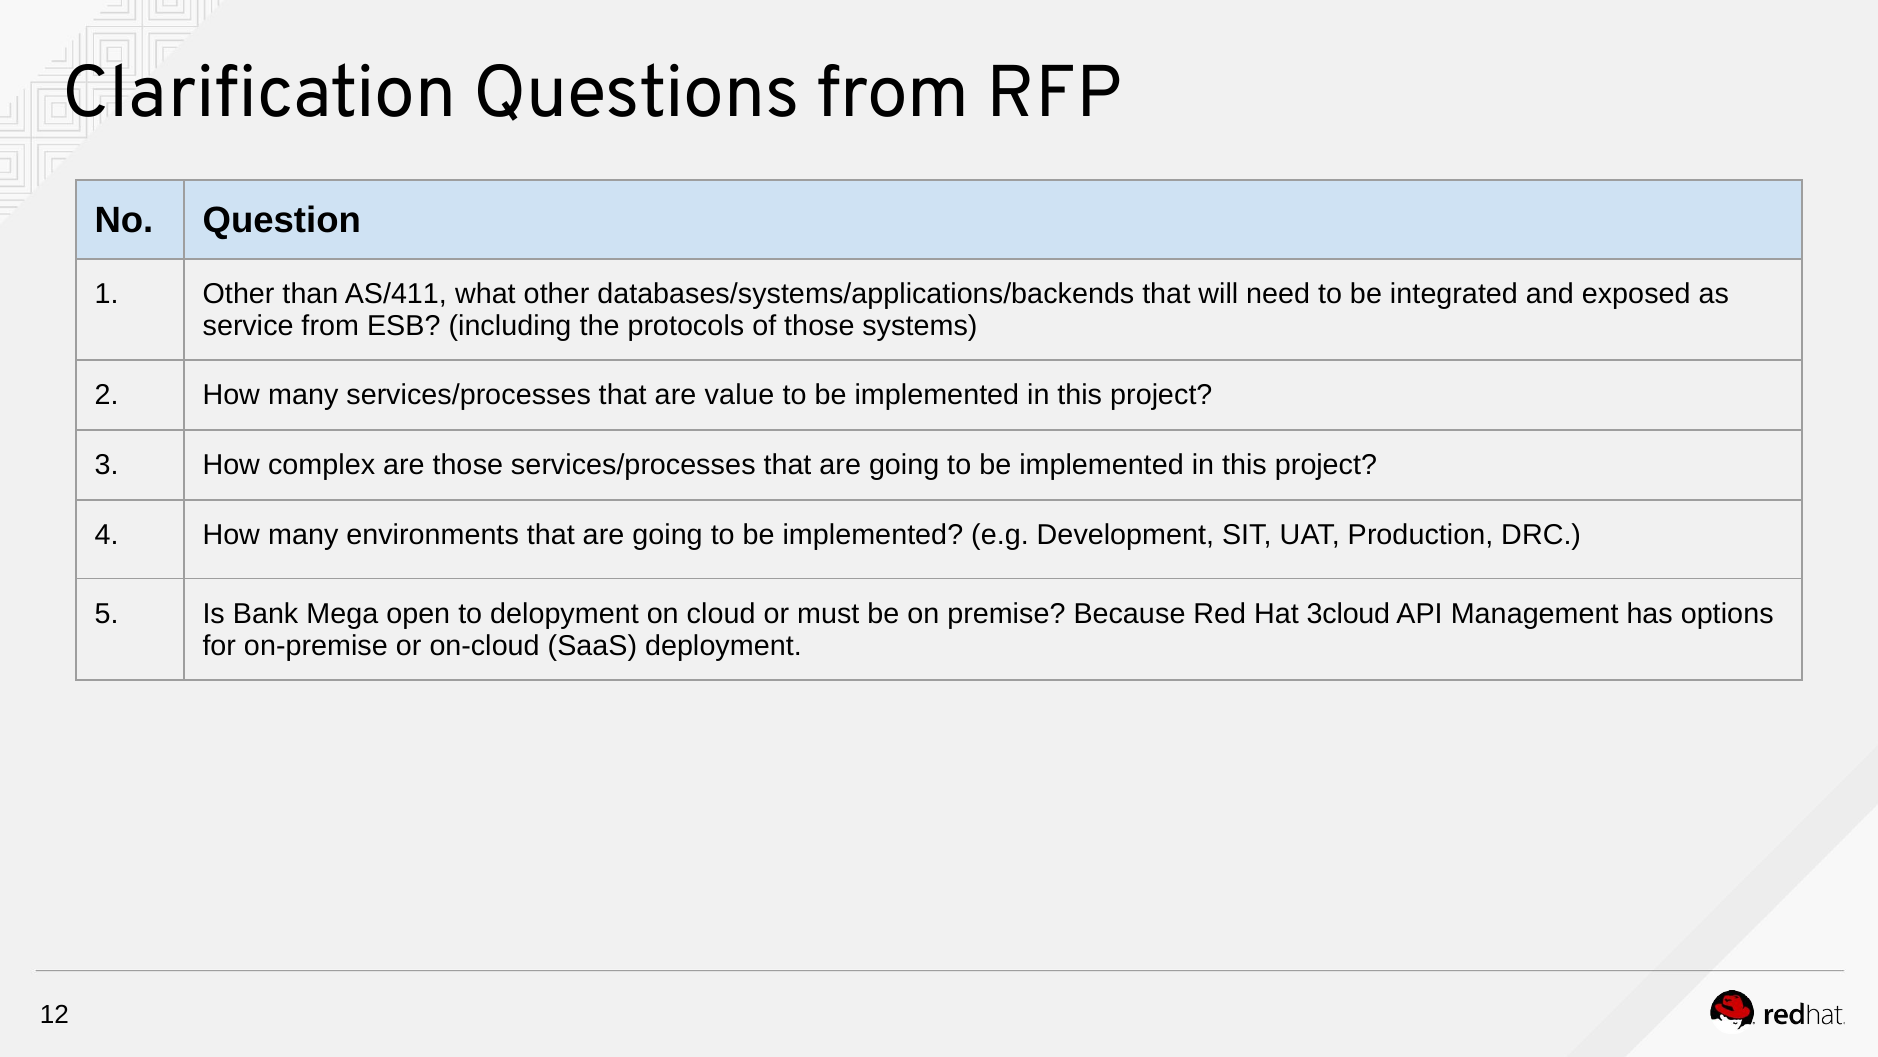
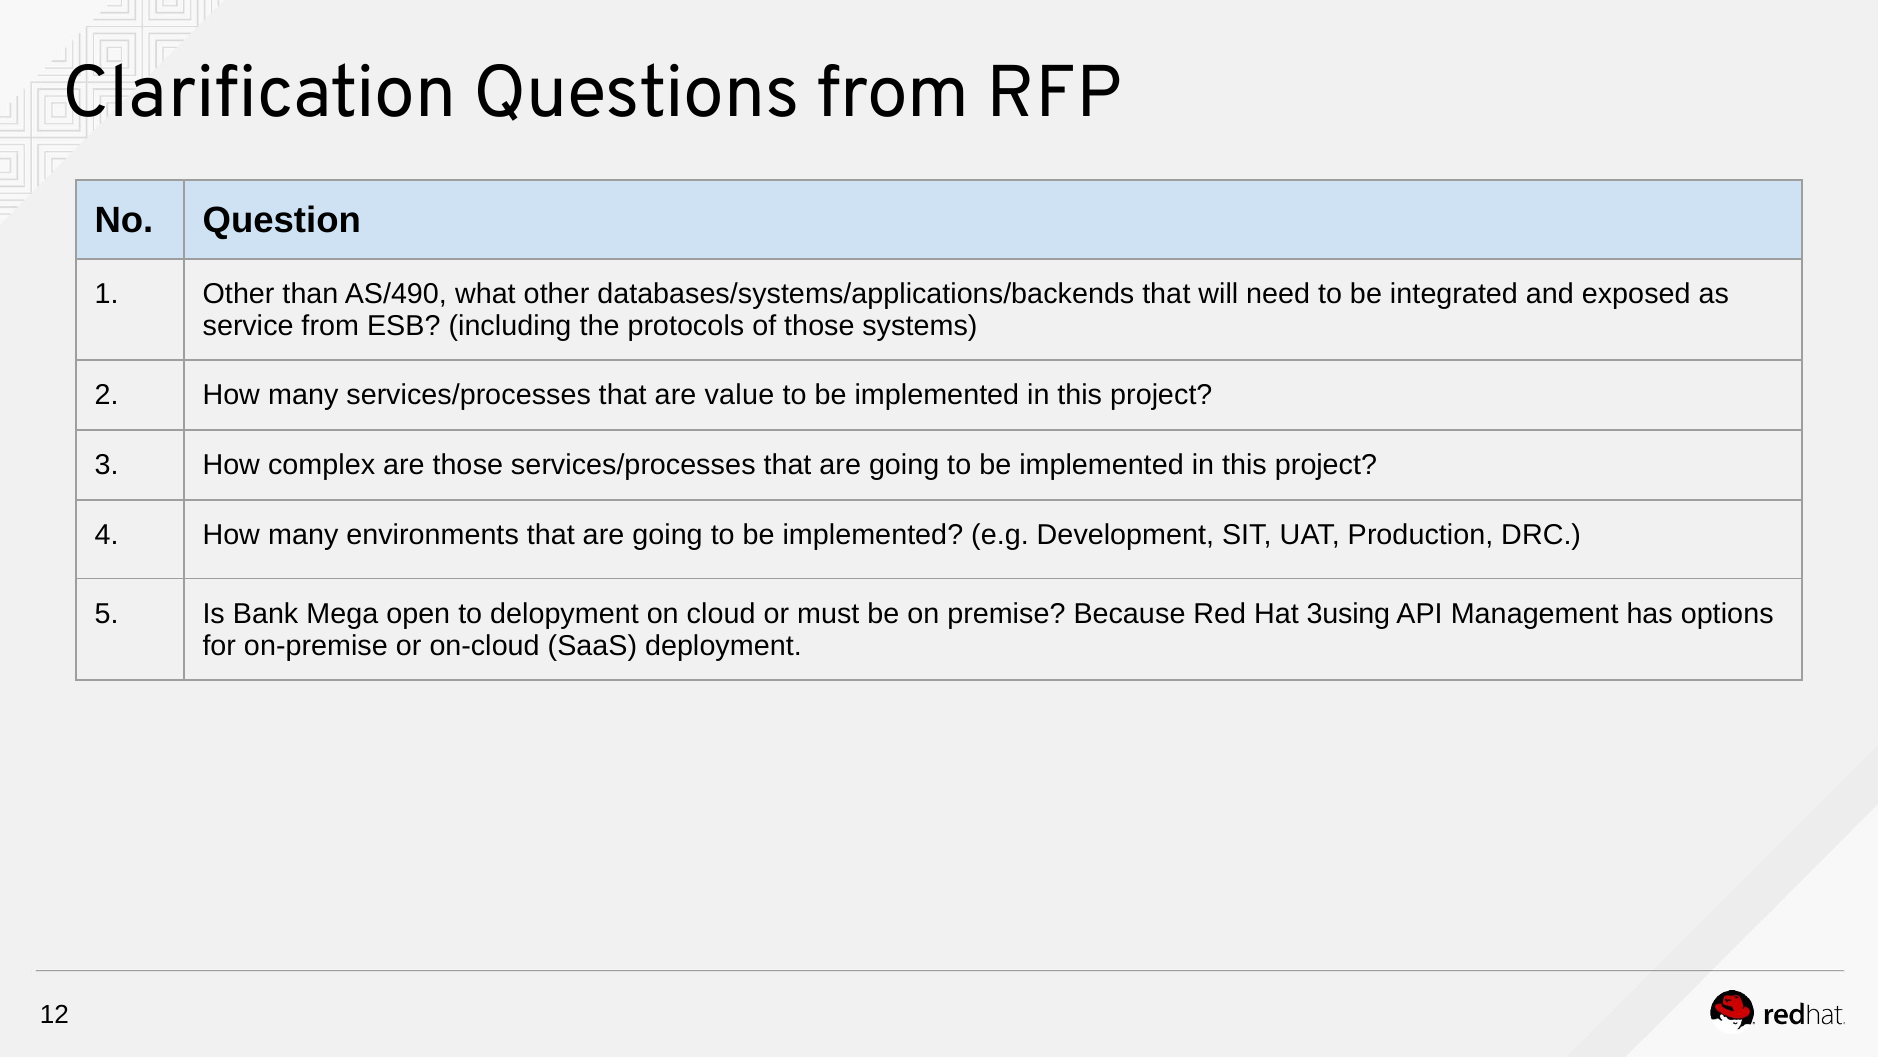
AS/411: AS/411 -> AS/490 (396, 294)
3cloud: 3cloud -> 3using (1348, 613)
